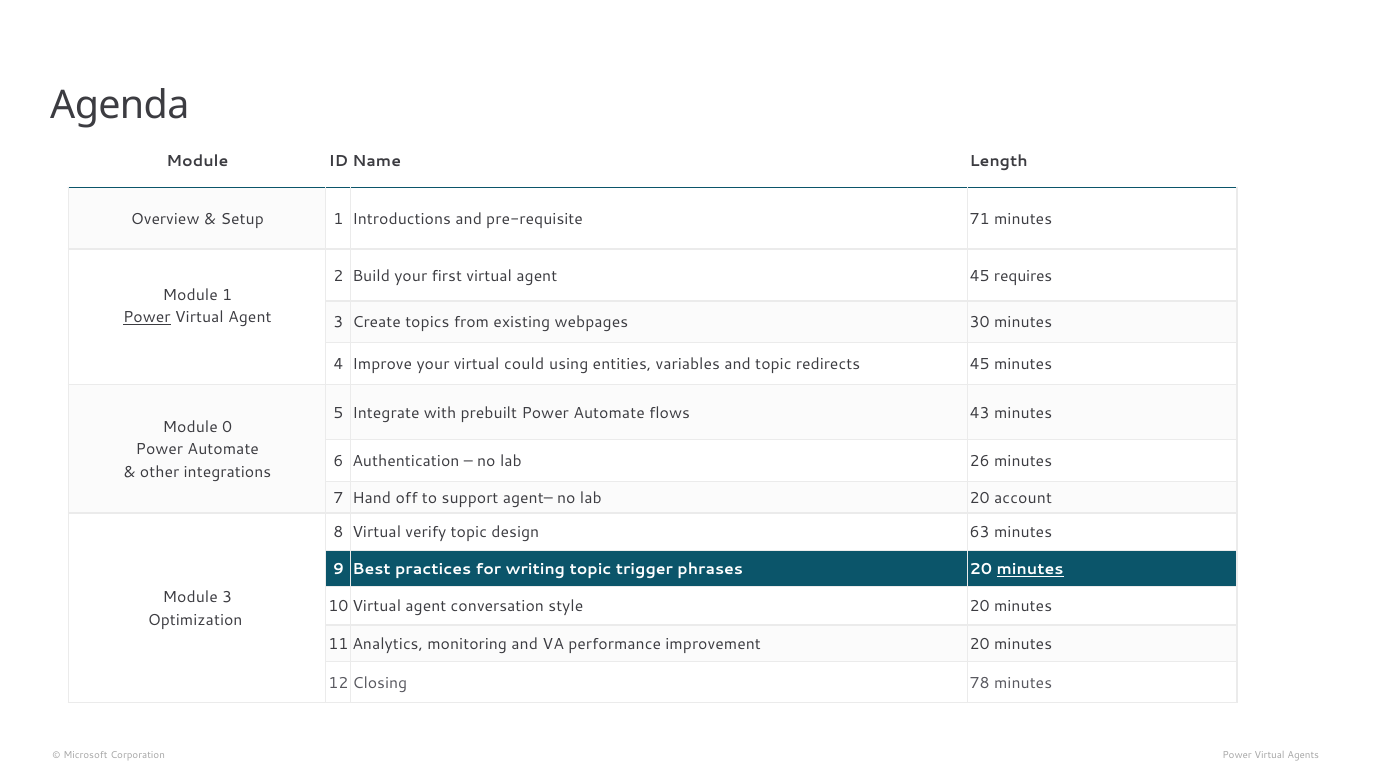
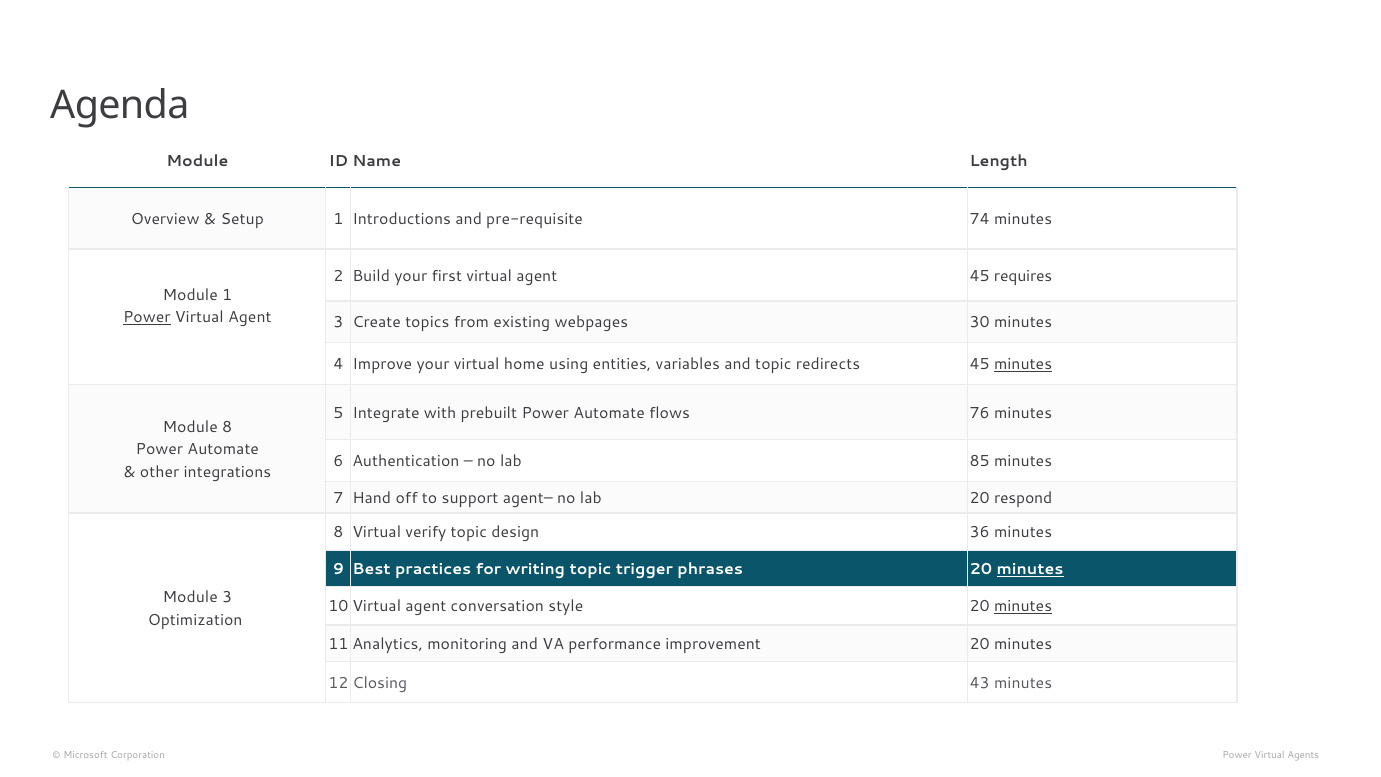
71: 71 -> 74 (980, 219)
could: could -> home (524, 364)
minutes underline: none -> present (1023, 364)
43: 43 -> 76 (980, 413)
Module 0: 0 -> 8 (227, 427)
26: 26 -> 85 (980, 461)
account: account -> respond (1023, 498)
63: 63 -> 36 (980, 532)
minutes underline: none -> present (1023, 607)
78: 78 -> 43 (980, 683)
